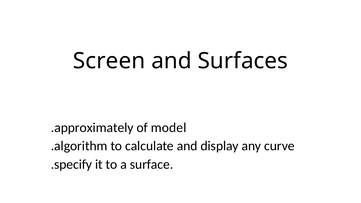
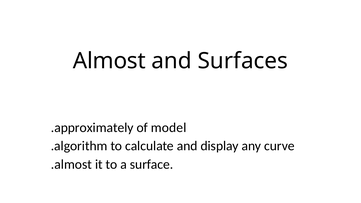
Screen: Screen -> Almost (109, 61)
.specify: .specify -> .almost (71, 164)
